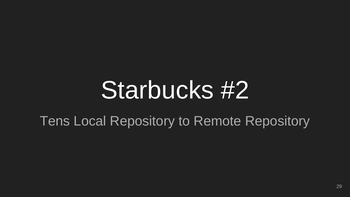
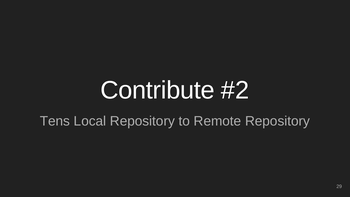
Starbucks: Starbucks -> Contribute (158, 90)
